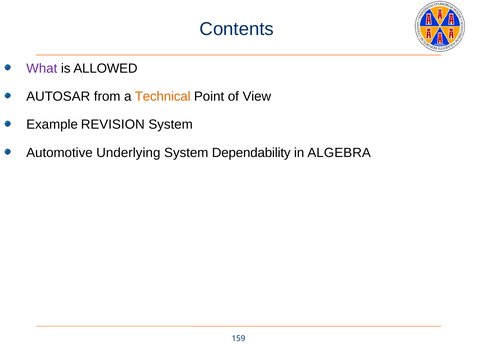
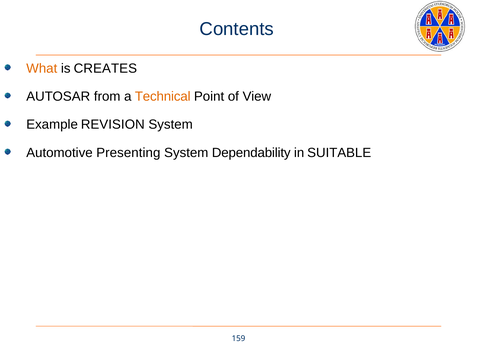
What colour: purple -> orange (42, 68)
ALLOWED: ALLOWED -> CREATES (105, 68)
Underlying: Underlying -> Presenting (128, 153)
ALGEBRA: ALGEBRA -> SUITABLE (339, 153)
